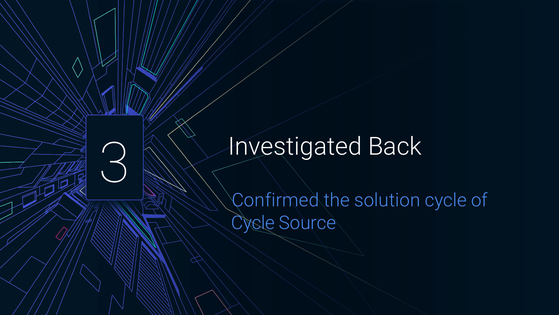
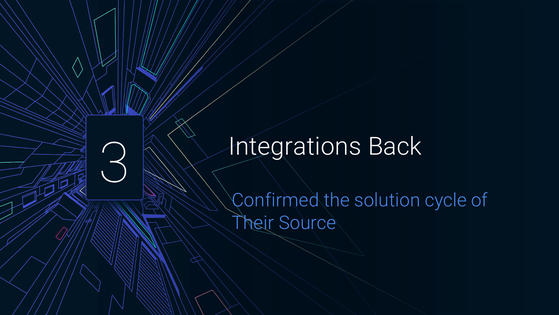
Investigated: Investigated -> Integrations (295, 146)
Cycle: Cycle -> Their (253, 222)
